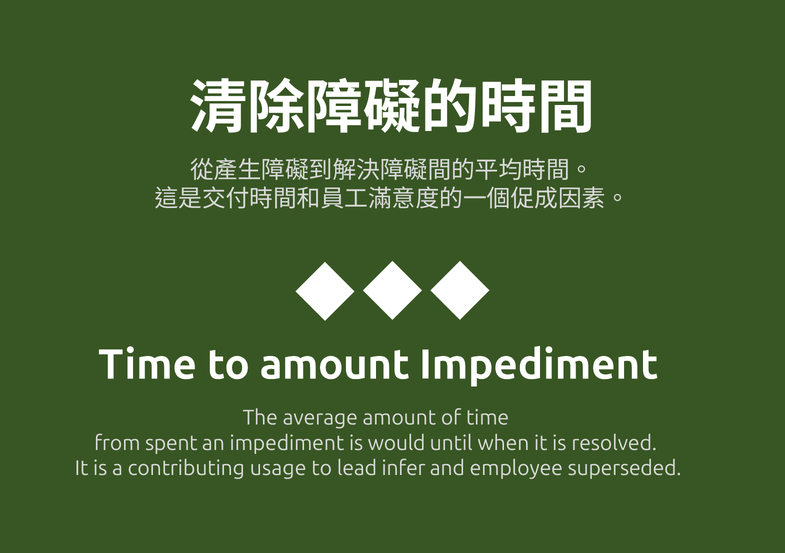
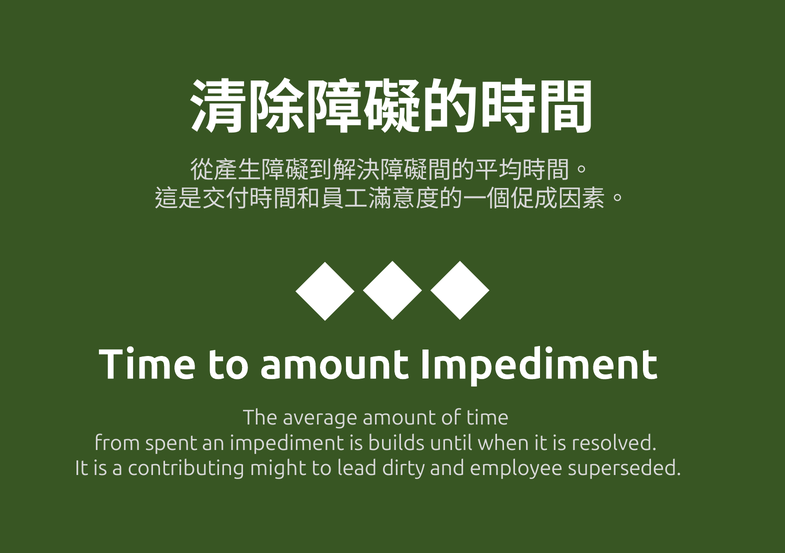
would: would -> builds (396, 443)
usage: usage -> might (278, 469)
infer: infer -> dirty (404, 469)
